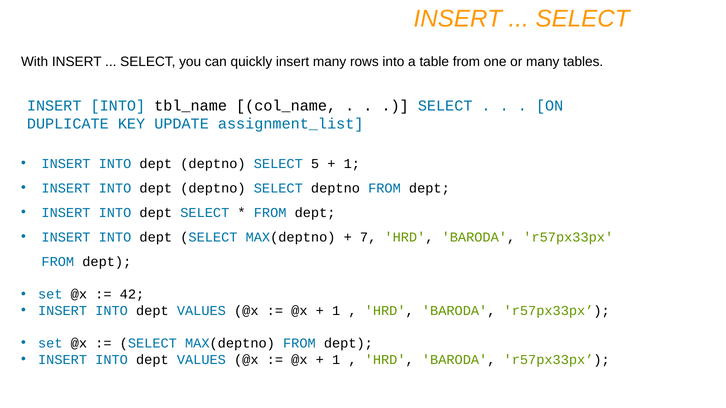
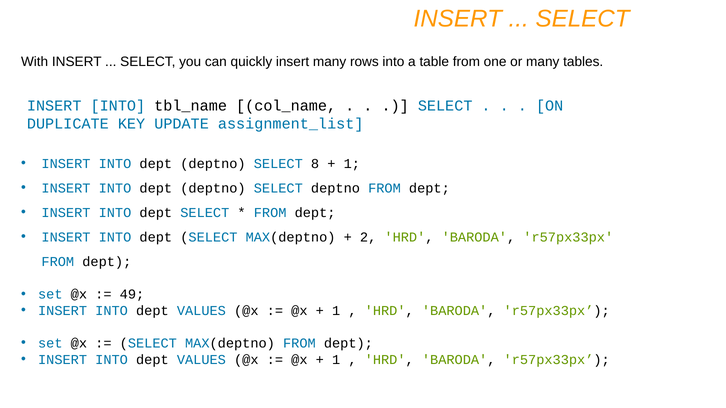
5: 5 -> 8 (315, 164)
7: 7 -> 2 (368, 237)
42: 42 -> 49 (132, 295)
